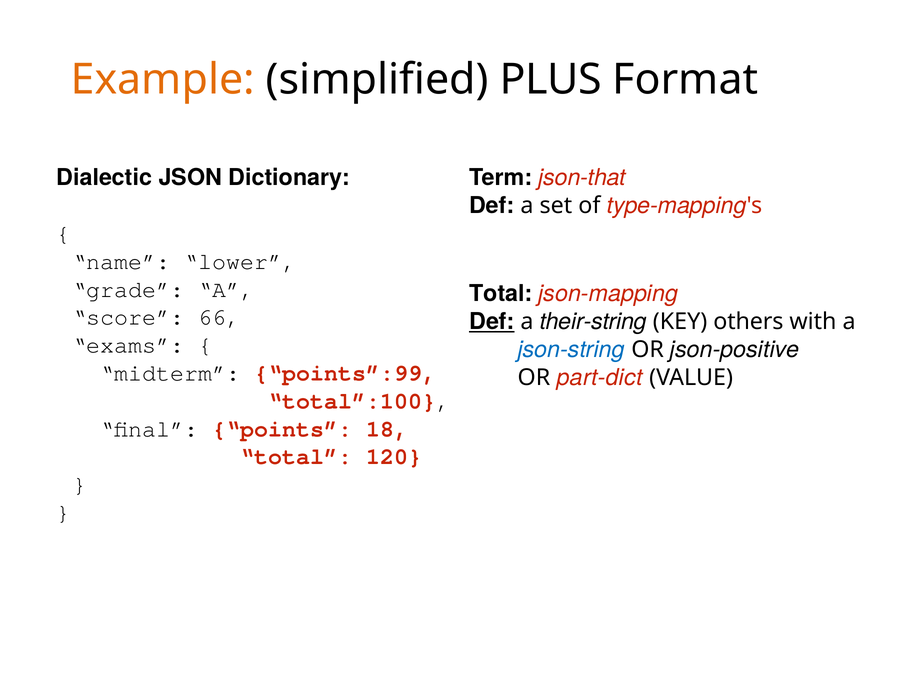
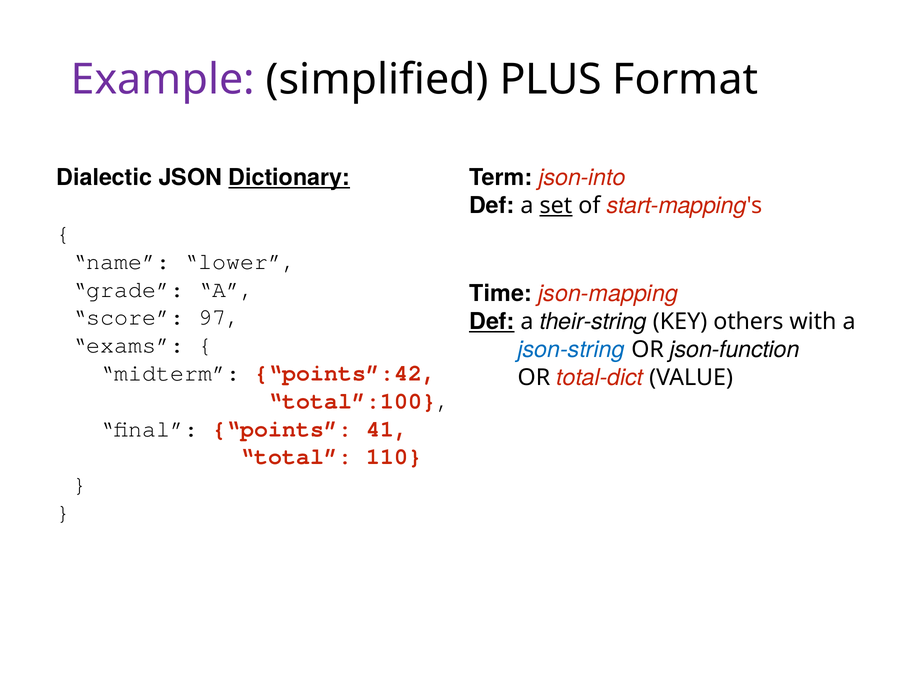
Example colour: orange -> purple (163, 80)
Dictionary underline: none -> present (289, 178)
json-that: json-that -> json-into (582, 178)
set underline: none -> present (556, 206)
type-mapping: type-mapping -> start-mapping (677, 206)
Total: Total -> Time (501, 294)
66: 66 -> 97 (219, 318)
json-positive: json-positive -> json-function (735, 350)
points”:99: points”:99 -> points”:42 (345, 373)
part-dict: part-dict -> total-dict (600, 378)
18: 18 -> 41 (387, 429)
120: 120 -> 110 (394, 457)
